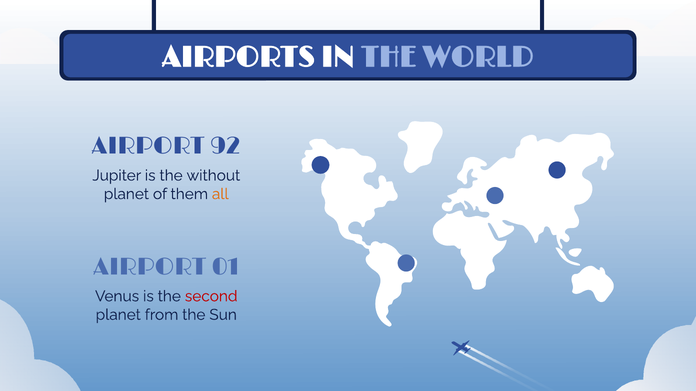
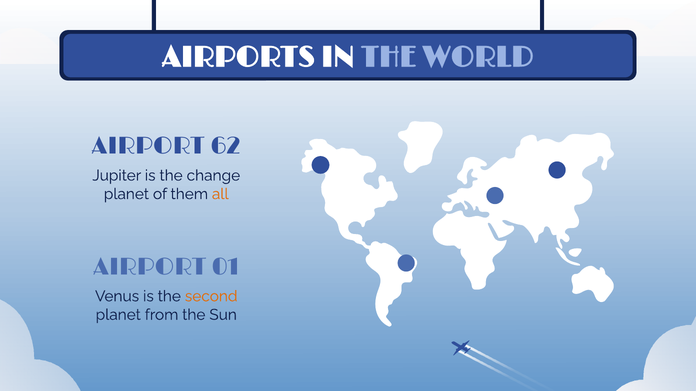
92: 92 -> 62 (226, 146)
without: without -> change (213, 176)
second colour: red -> orange (211, 297)
